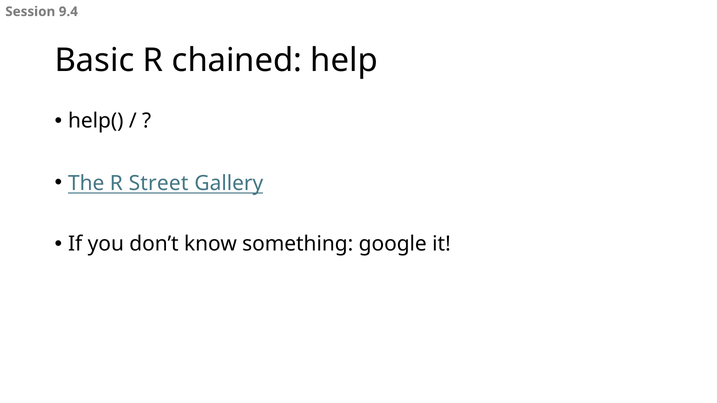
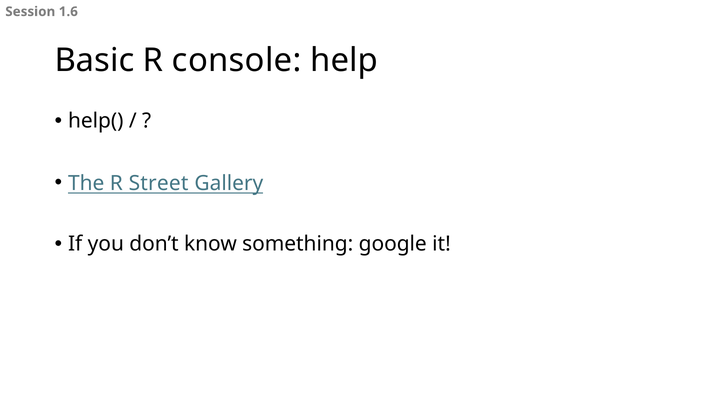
9.4: 9.4 -> 1.6 (68, 12)
chained: chained -> console (237, 60)
